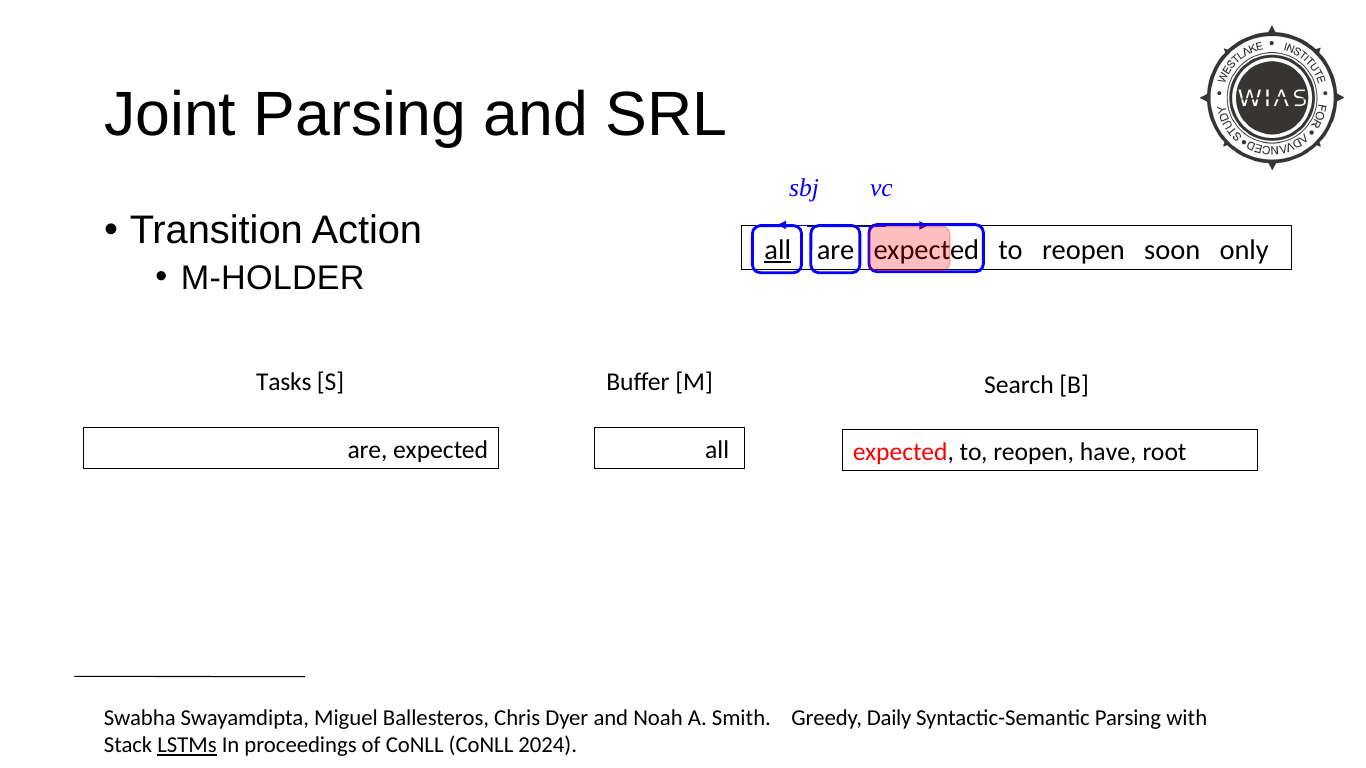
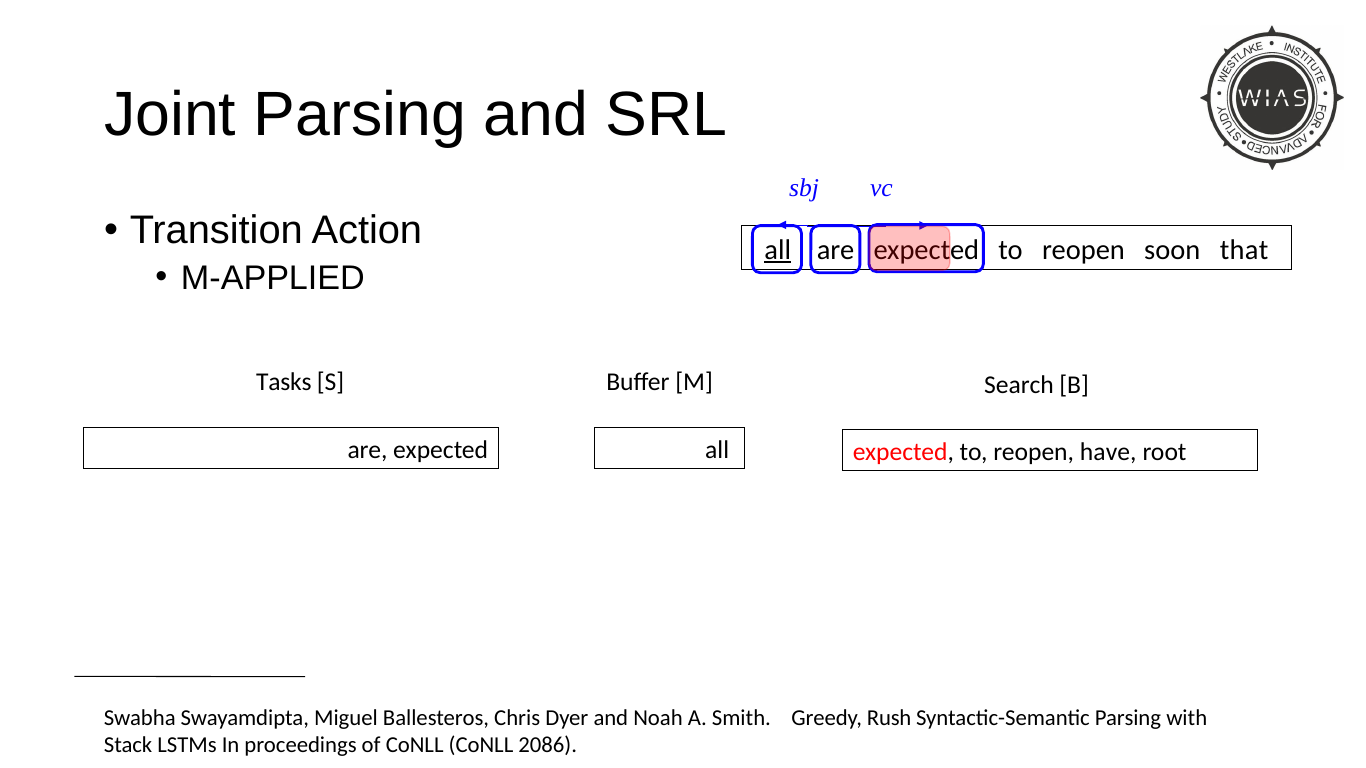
only: only -> that (1244, 250)
M-HOLDER: M-HOLDER -> M-APPLIED (273, 278)
Daily: Daily -> Rush (889, 718)
LSTMs underline: present -> none (187, 745)
2024: 2024 -> 2086 (548, 745)
